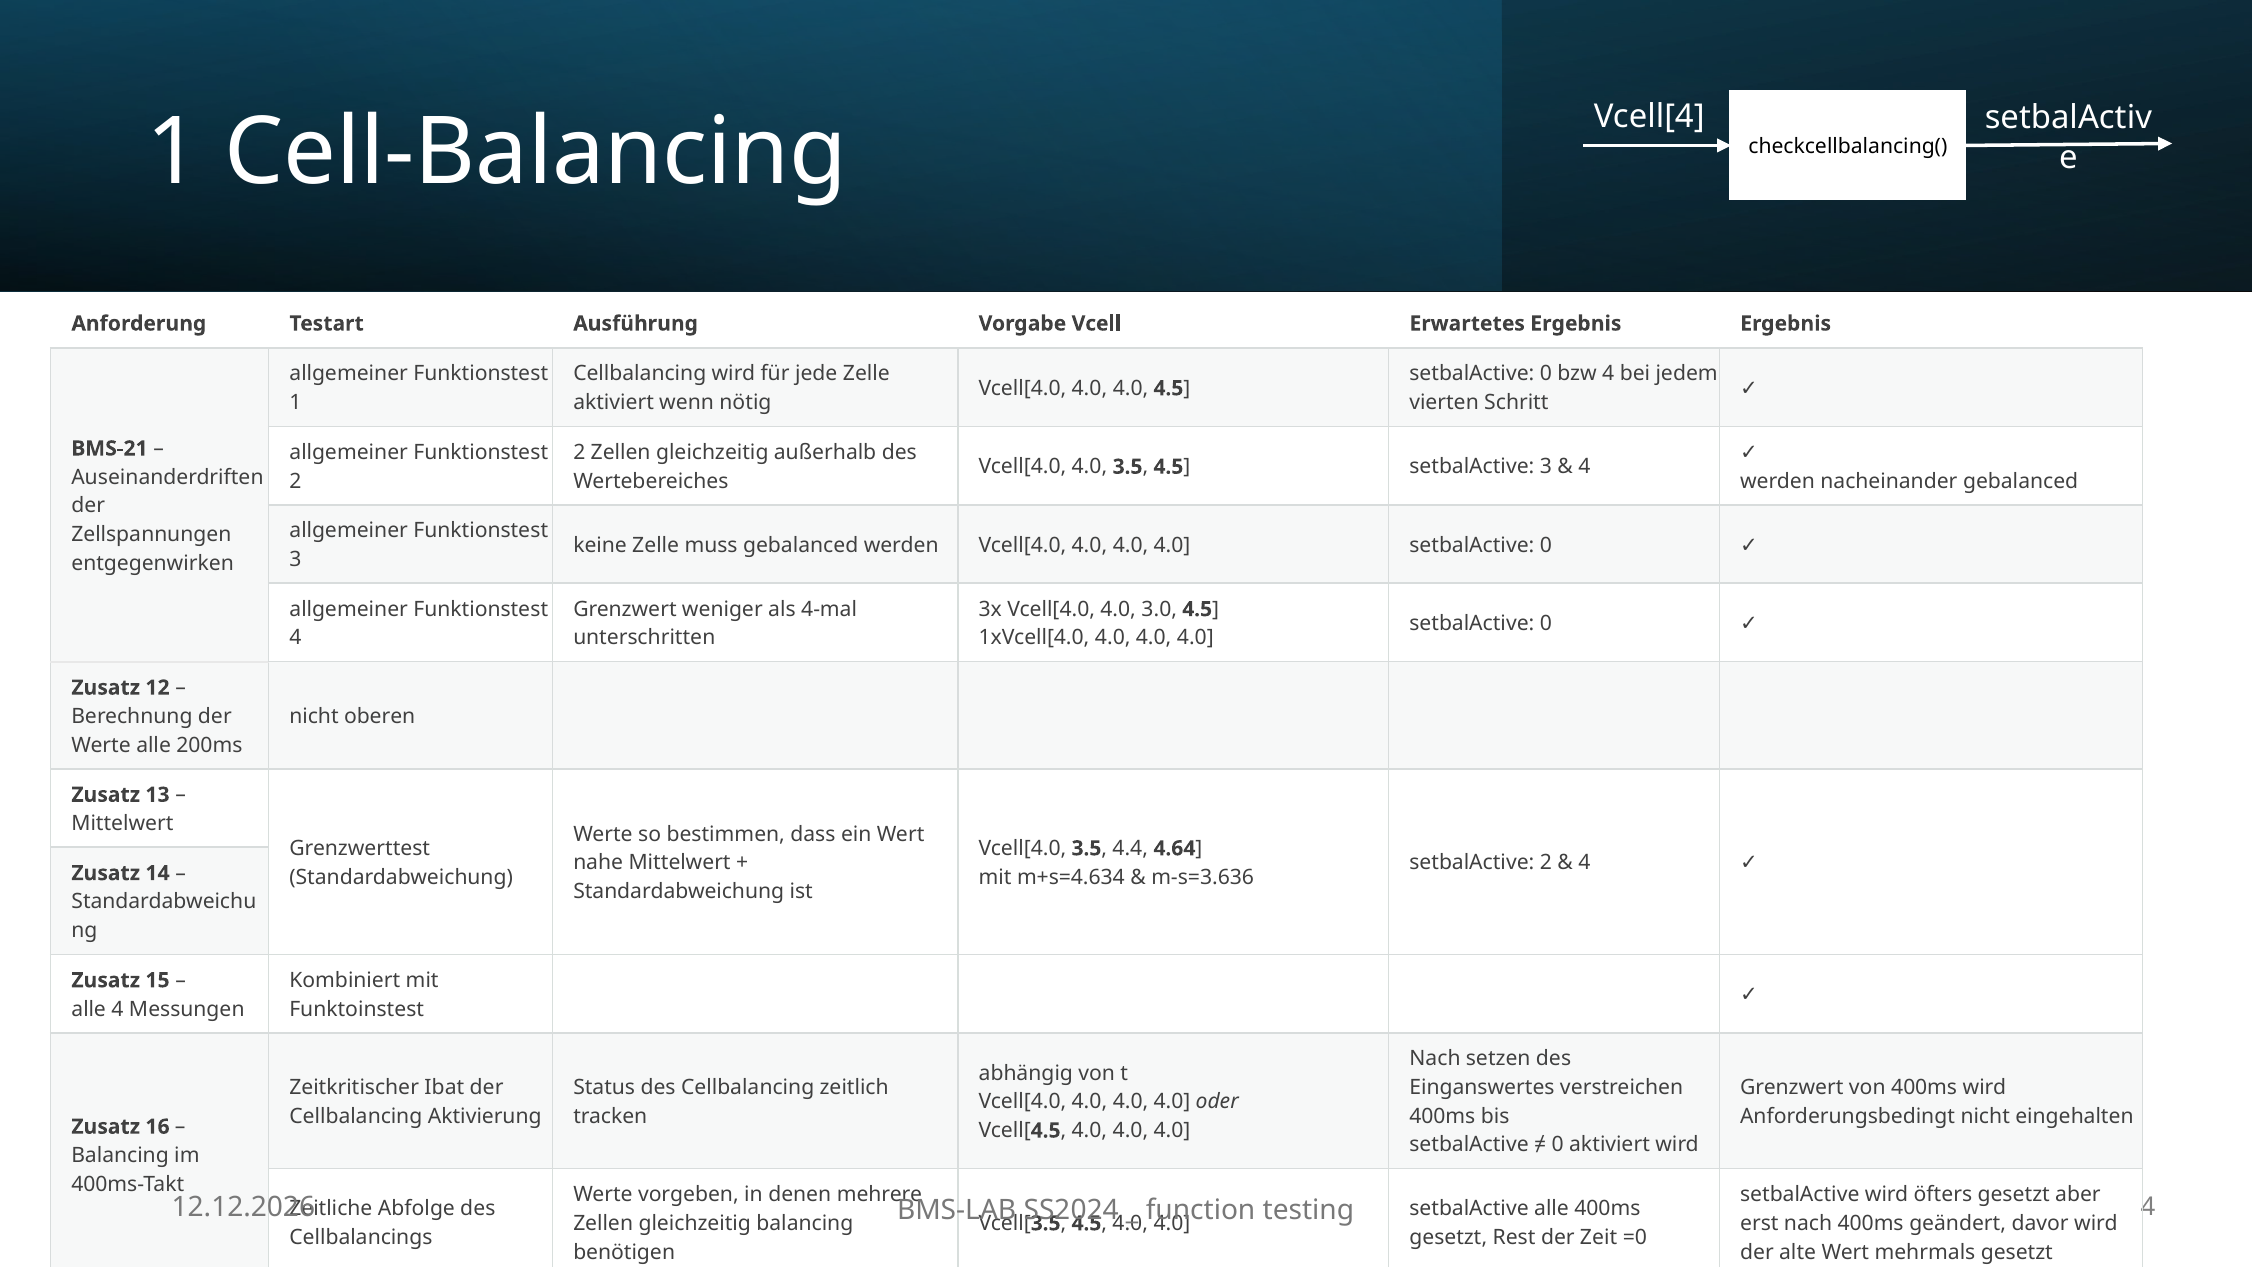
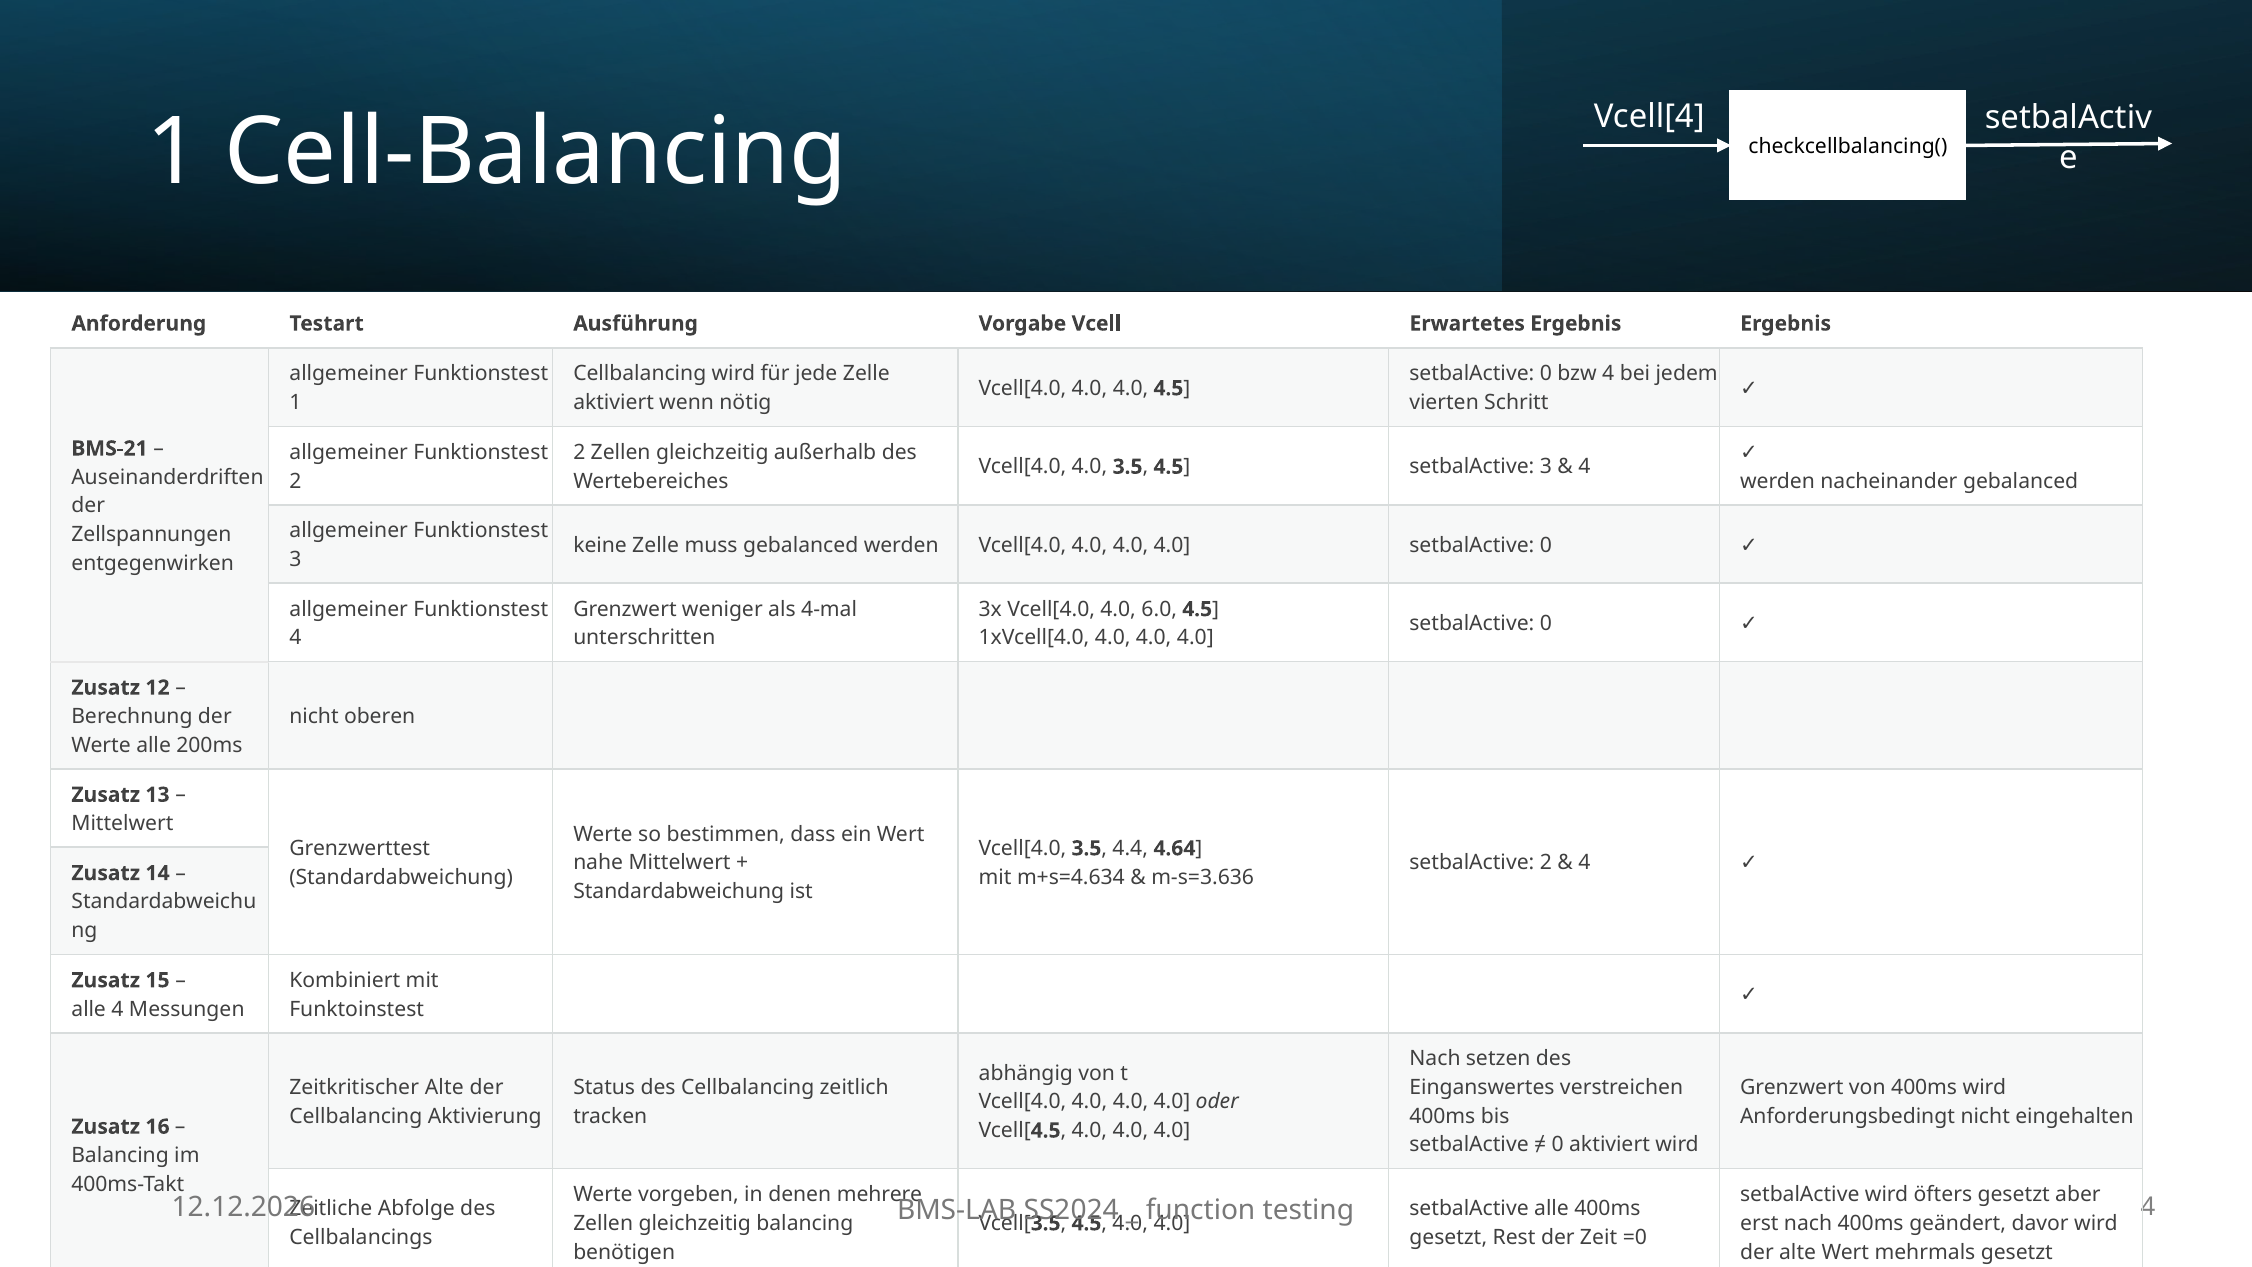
3.0: 3.0 -> 6.0 (1159, 609)
Zeitkritischer Ibat: Ibat -> Alte (444, 1087)
